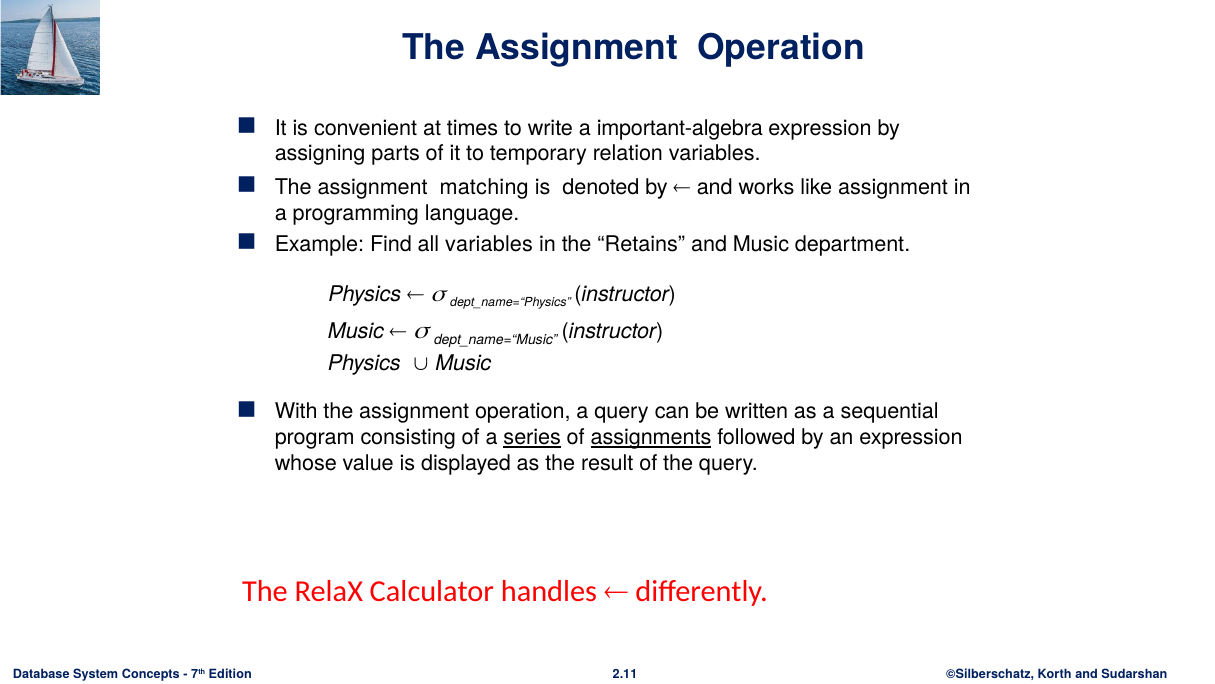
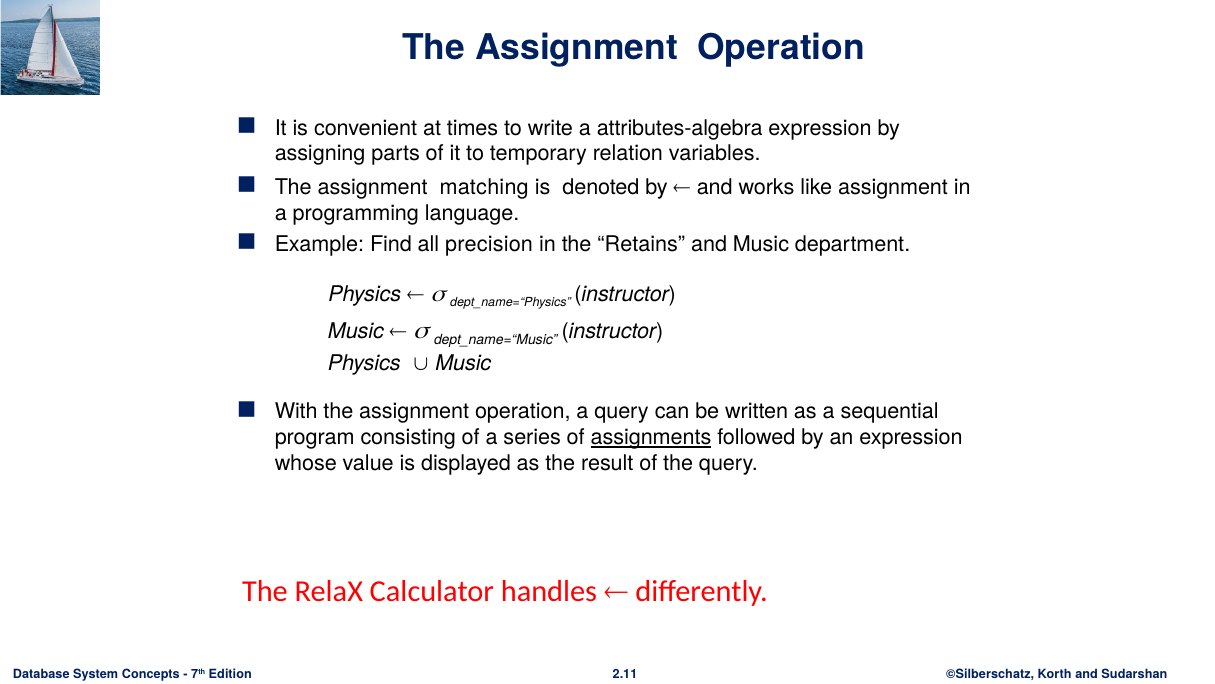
important-algebra: important-algebra -> attributes-algebra (680, 128)
all variables: variables -> precision (489, 244)
series underline: present -> none (532, 437)
